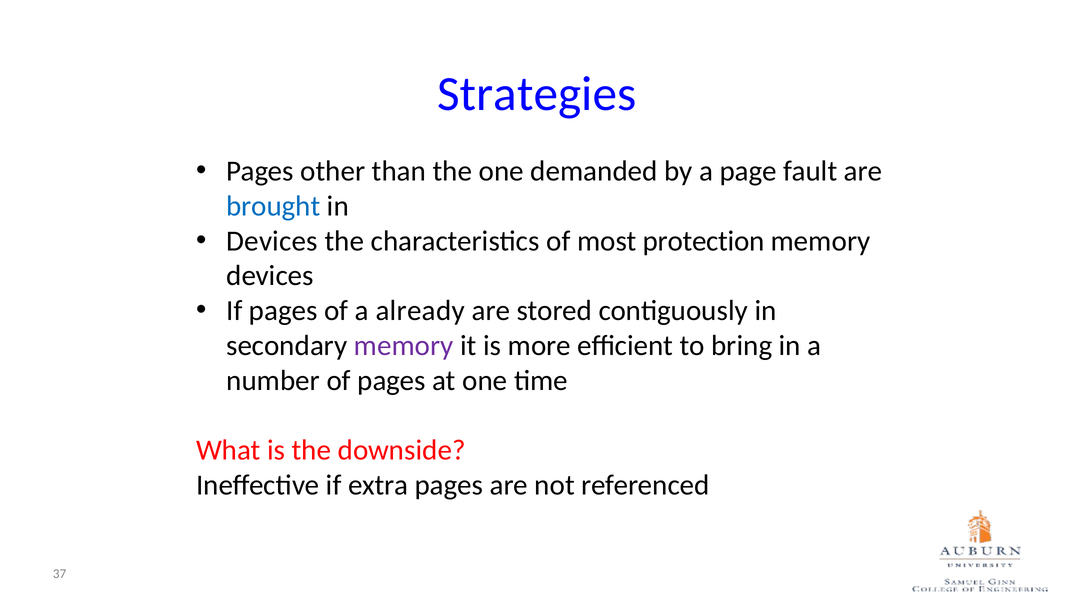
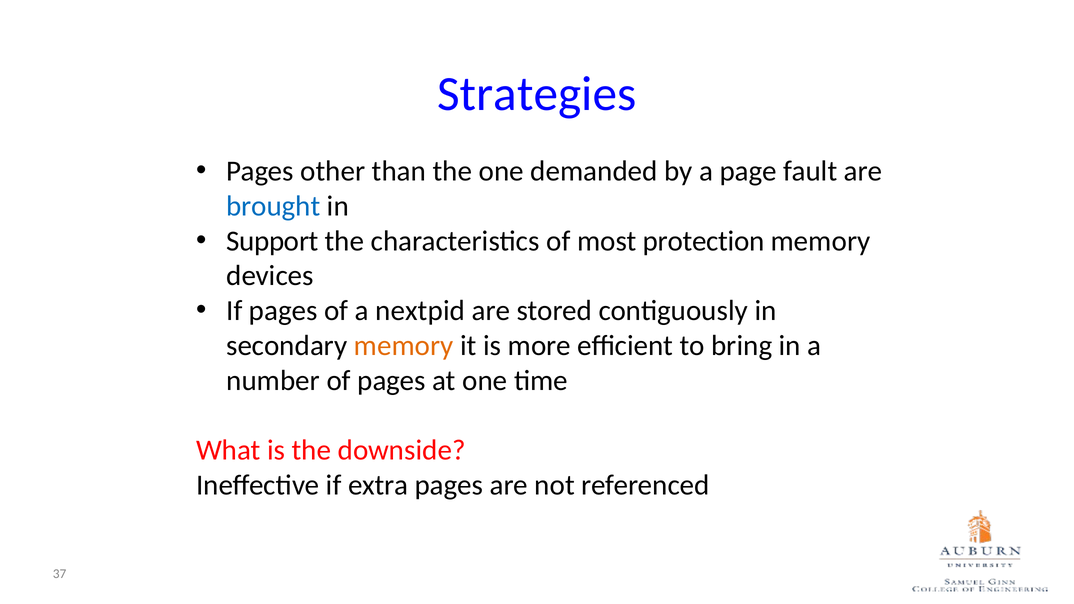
Devices: Devices -> Support (272, 241)
already: already -> nextpid (420, 311)
memory colour: purple -> orange (404, 346)
